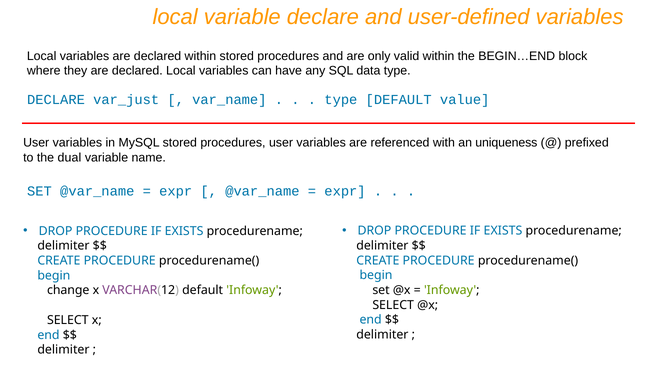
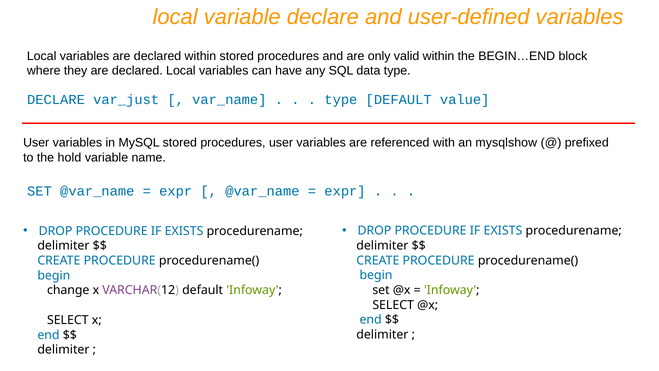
uniqueness: uniqueness -> mysqlshow (506, 143)
dual: dual -> hold (69, 157)
